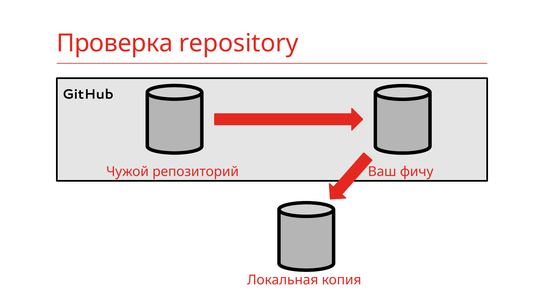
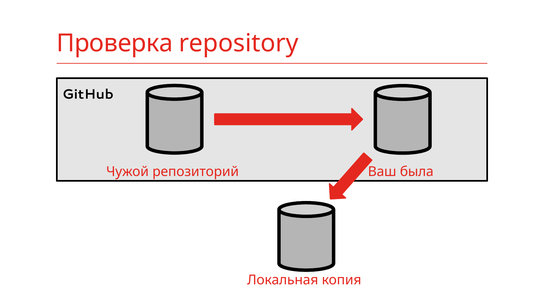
фичу: фичу -> была (417, 172)
